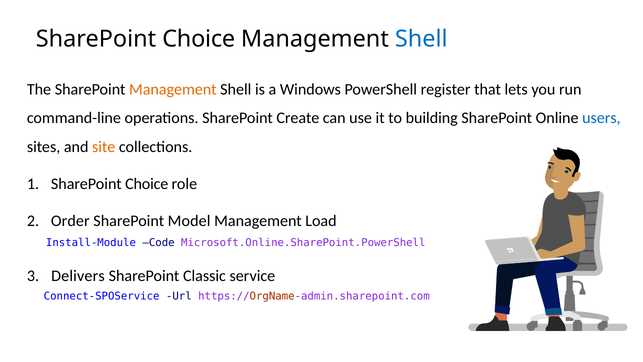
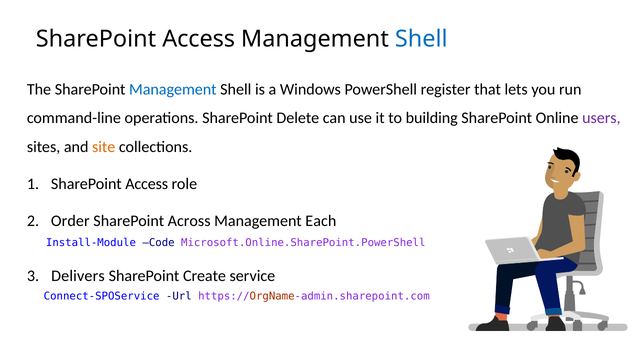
Choice: Choice -> Access (199, 39)
Management colour: orange -> blue (173, 89)
Create: Create -> Delete (298, 118)
users colour: blue -> purple (601, 118)
Choice: Choice -> Access (147, 184)
Model: Model -> Across (189, 221)
Load: Load -> Each (321, 221)
Classic: Classic -> Create (204, 276)
